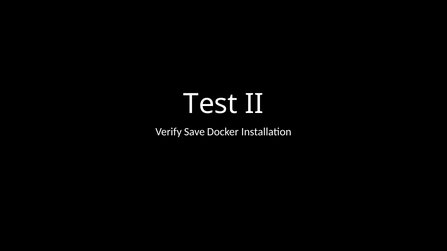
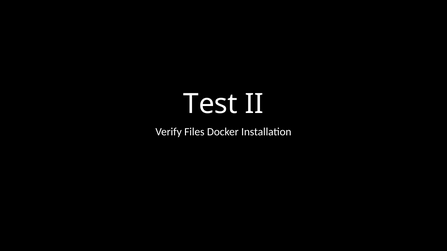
Save: Save -> Files (194, 132)
